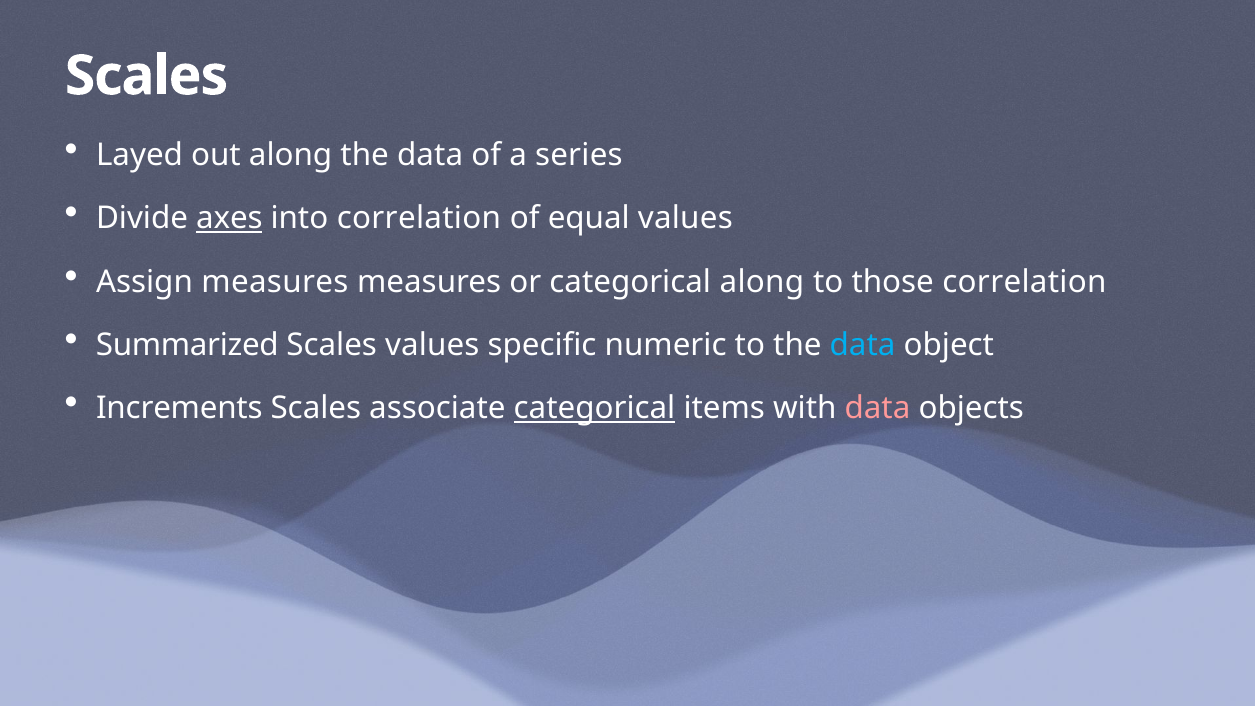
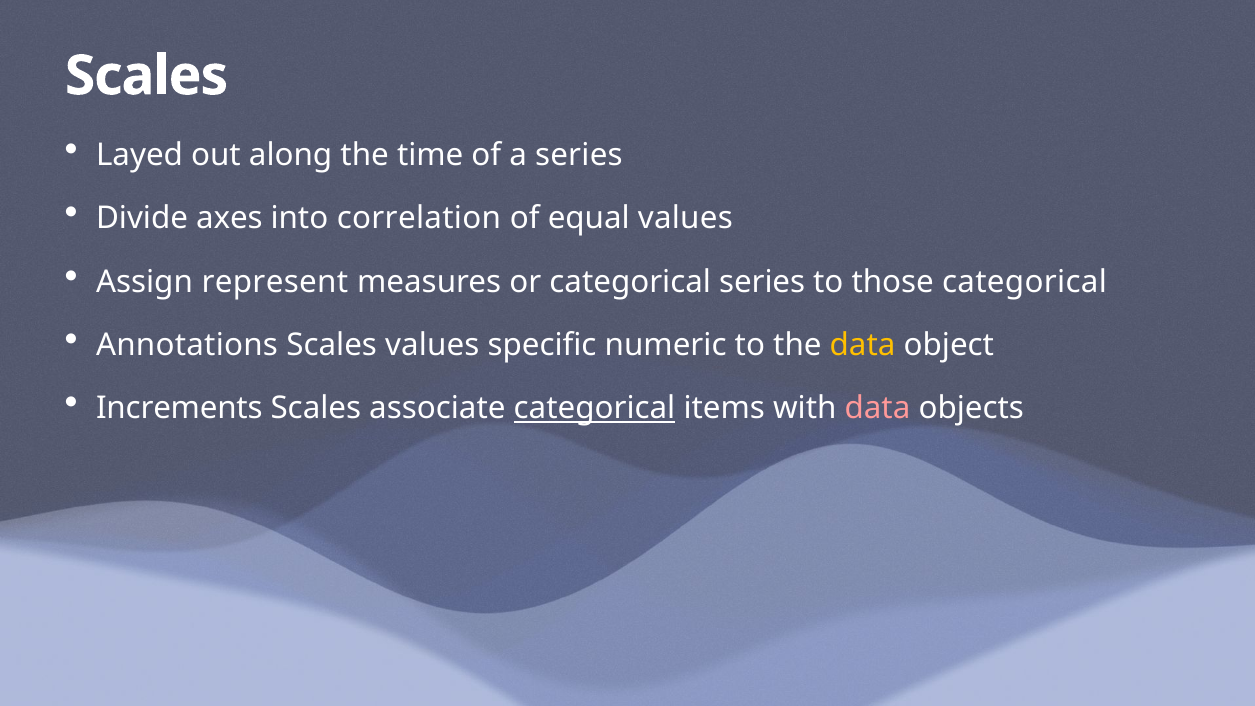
along the data: data -> time (430, 155)
axes underline: present -> none (229, 218)
Assign measures: measures -> represent (275, 282)
categorical along: along -> series (762, 282)
those correlation: correlation -> categorical (1024, 282)
Summarized: Summarized -> Annotations (187, 345)
data colour: light blue -> yellow (863, 345)
